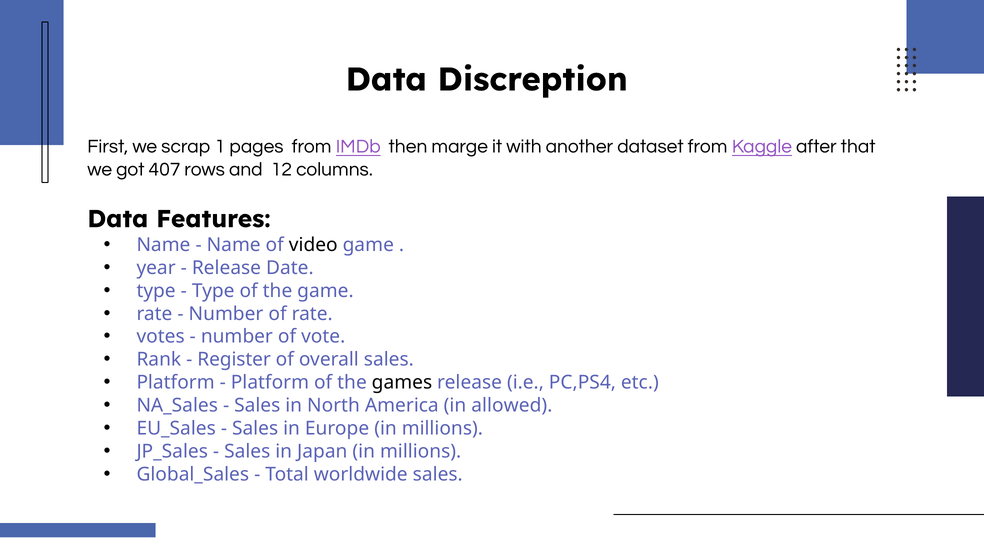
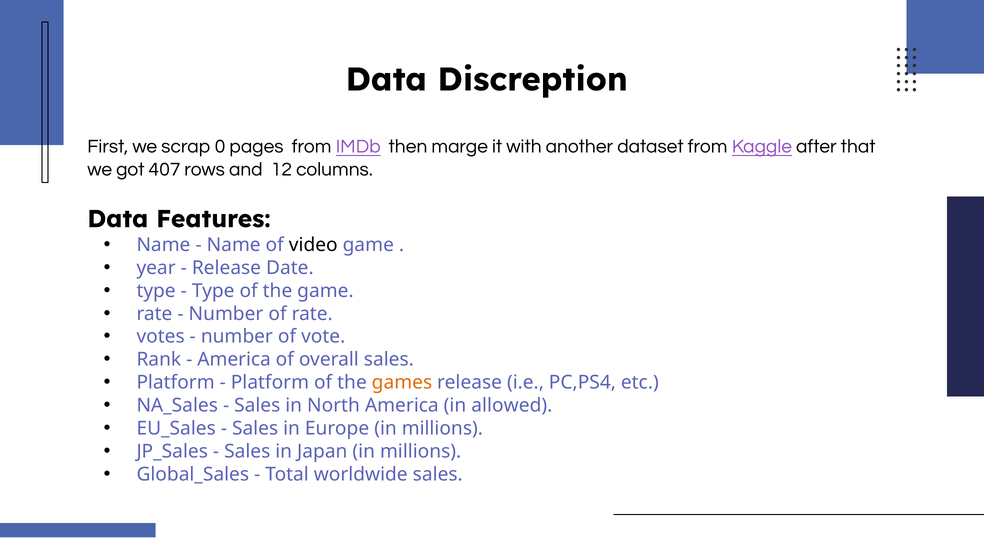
1: 1 -> 0 (220, 147)
Register: Register -> America (234, 360)
games colour: black -> orange (402, 383)
